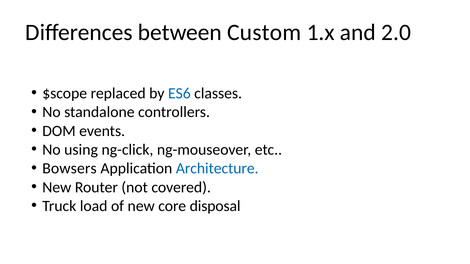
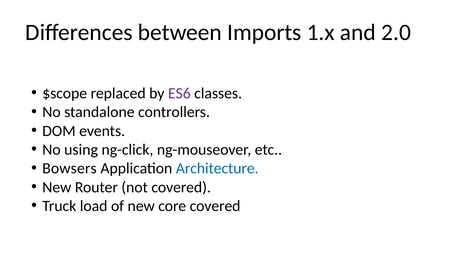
Custom: Custom -> Imports (264, 32)
ES6 colour: blue -> purple (179, 93)
core disposal: disposal -> covered (215, 206)
